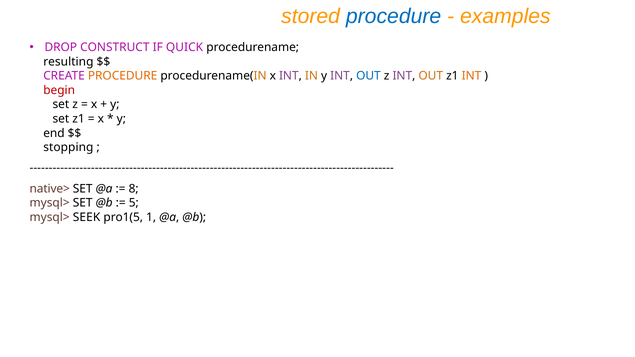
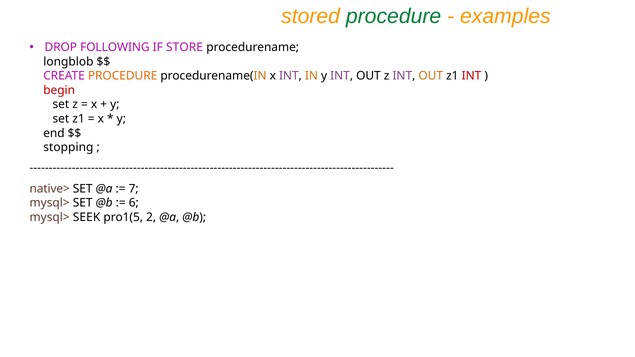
procedure colour: blue -> green (394, 17)
CONSTRUCT: CONSTRUCT -> FOLLOWING (115, 47)
QUICK: QUICK -> STORE (185, 47)
resulting: resulting -> longblob (68, 62)
OUT colour: blue -> black (368, 76)
INT colour: orange -> red (471, 76)
8: 8 -> 7 (134, 189)
5: 5 -> 6 (134, 203)
1: 1 -> 2 (151, 217)
